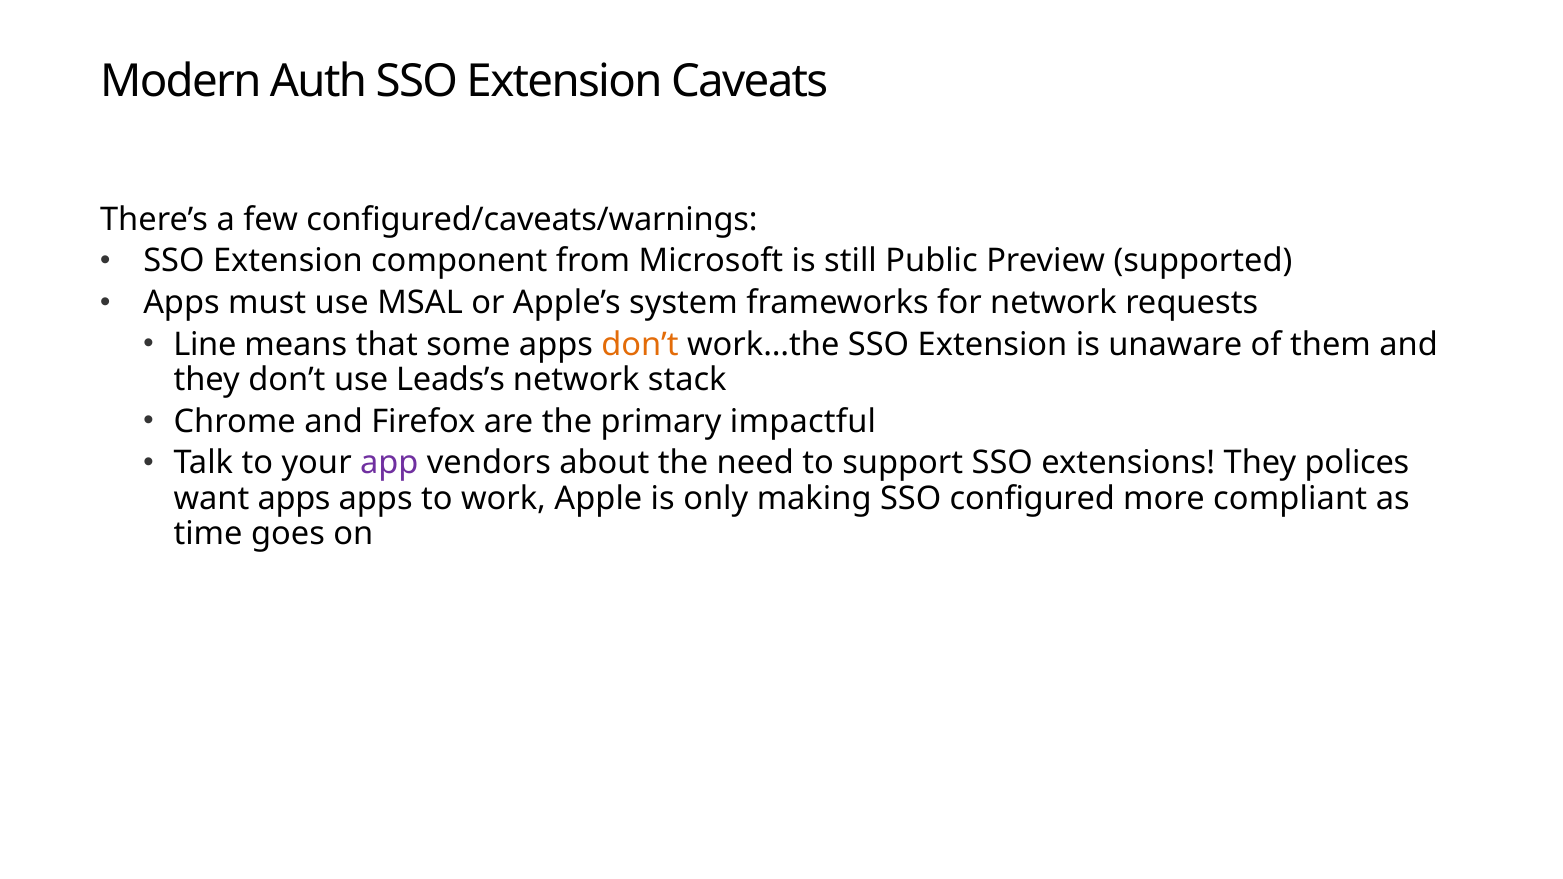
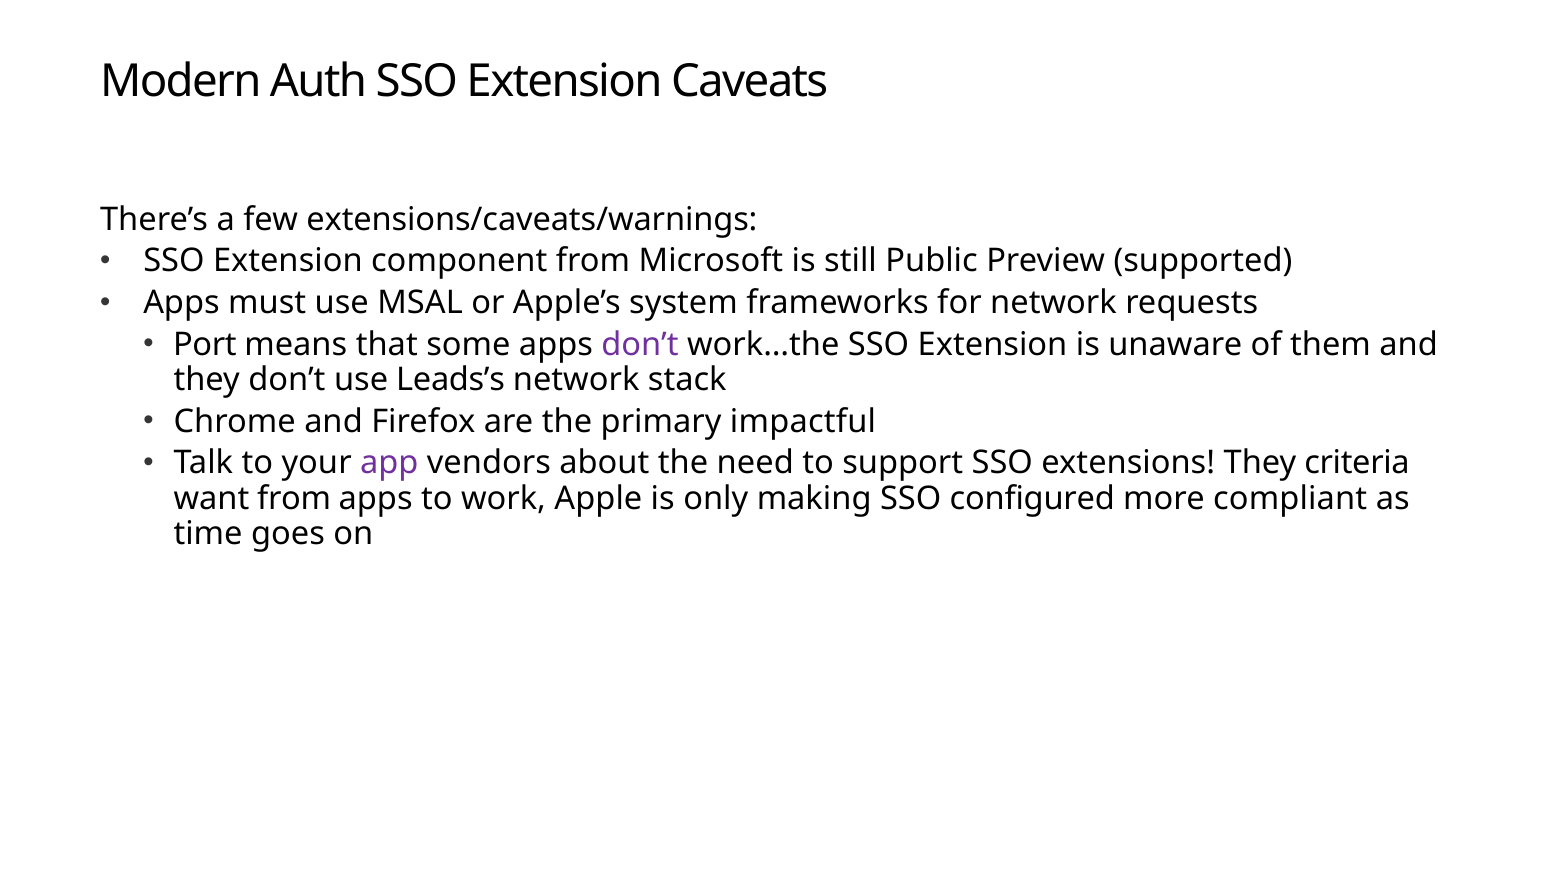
configured/caveats/warnings: configured/caveats/warnings -> extensions/caveats/warnings (532, 219)
Line: Line -> Port (205, 345)
don’t colour: orange -> purple (640, 345)
polices: polices -> criteria (1357, 463)
want apps: apps -> from (294, 498)
